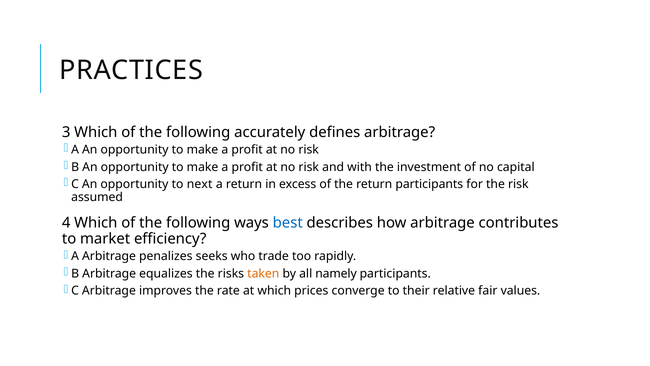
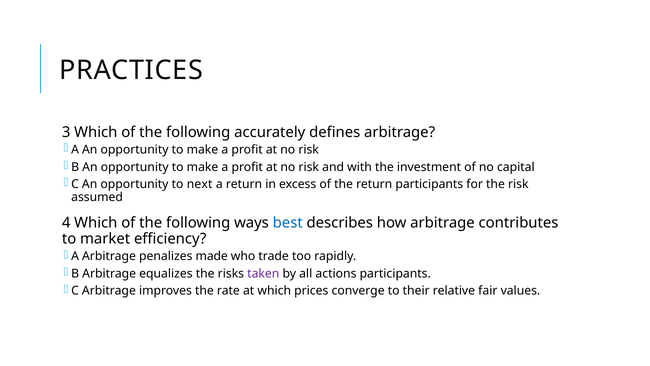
seeks: seeks -> made (212, 256)
taken colour: orange -> purple (263, 273)
namely: namely -> actions (336, 273)
